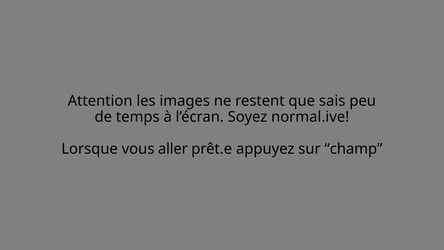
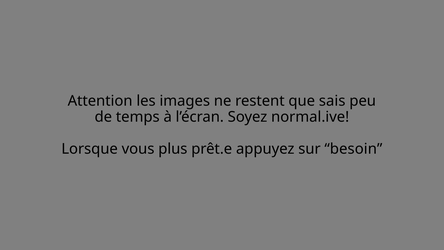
aller: aller -> plus (173, 149)
champ: champ -> besoin (353, 149)
